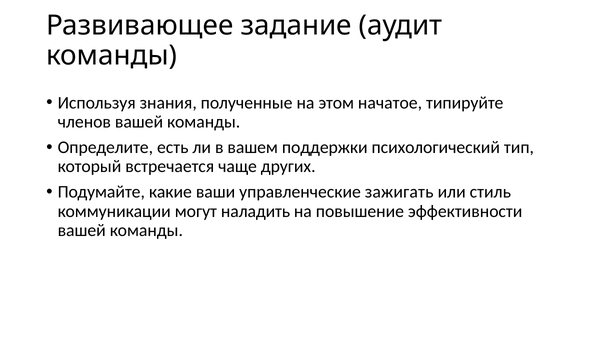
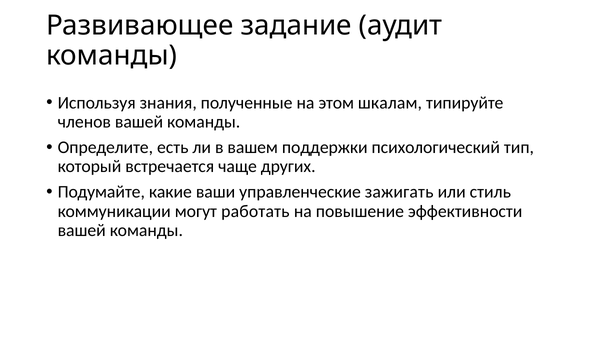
начатое: начатое -> шкалам (390, 103)
наладить: наладить -> работать (255, 211)
